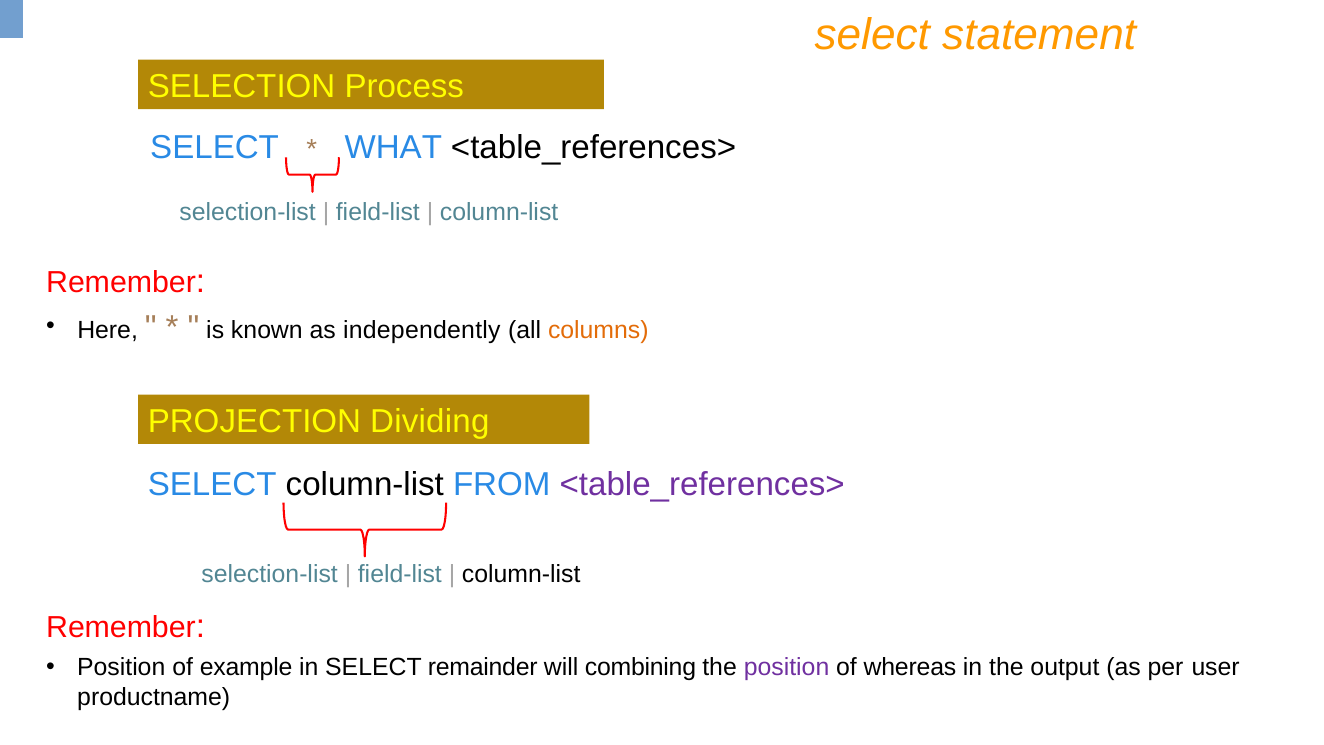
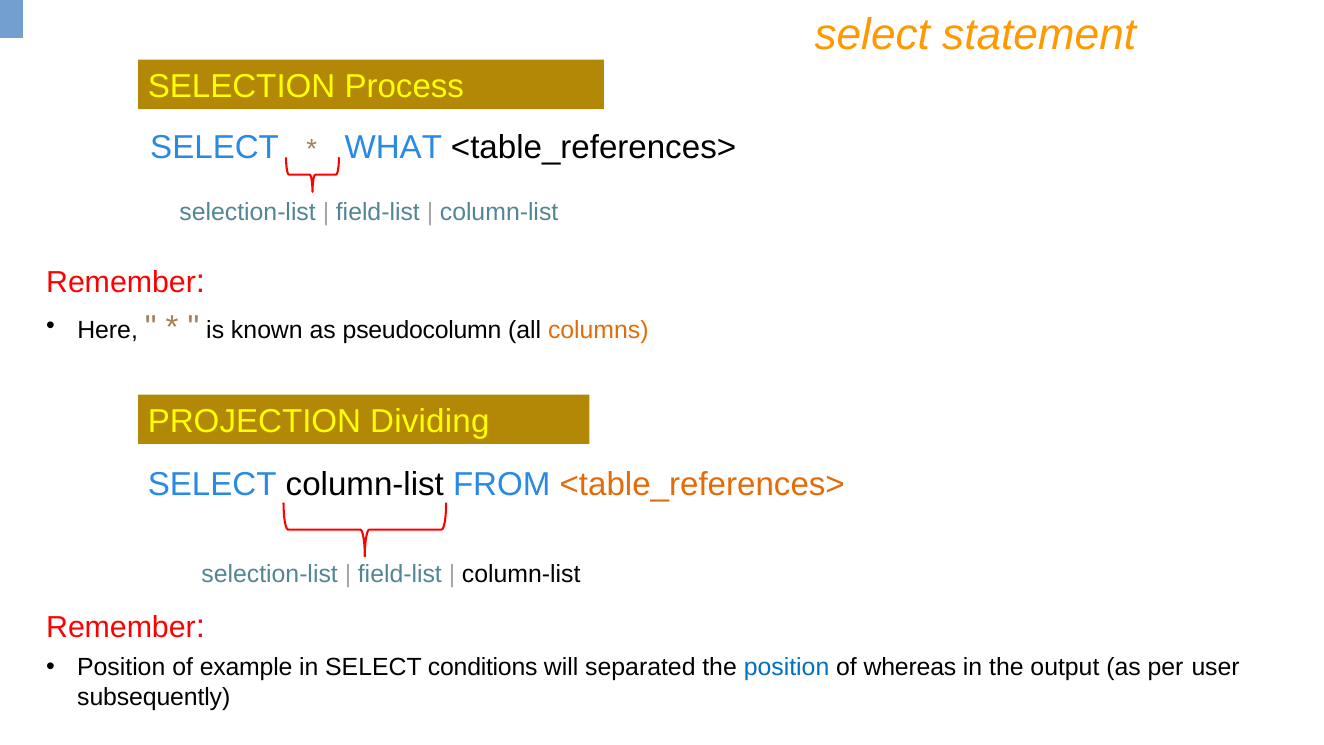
independently: independently -> pseudocolumn (422, 330)
<table_references> colour: purple -> orange (702, 484)
remainder: remainder -> conditions (483, 667)
combining: combining -> separated (640, 667)
position colour: purple -> blue (787, 667)
productname: productname -> subsequently (154, 697)
